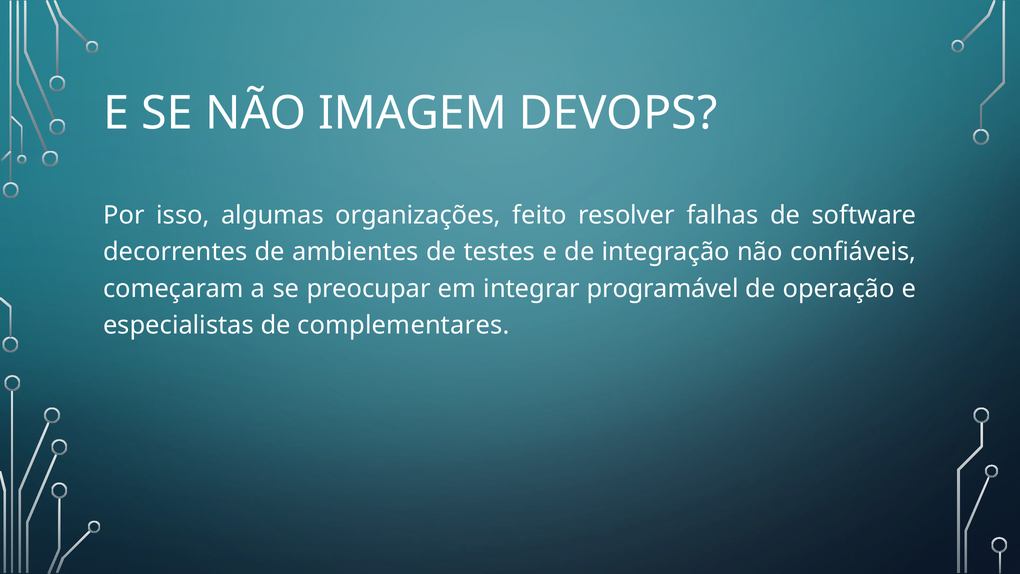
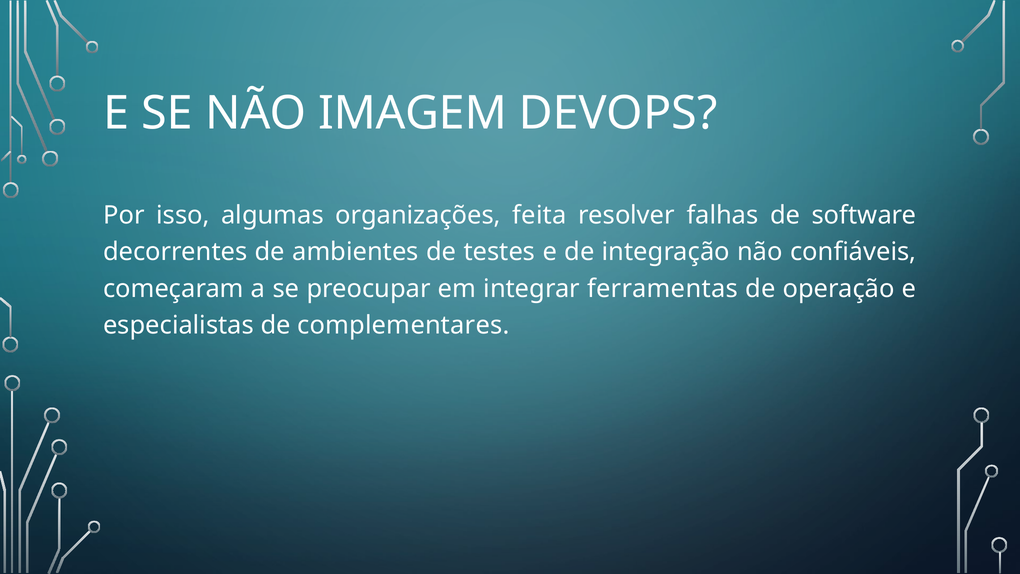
feito: feito -> feita (539, 215)
programável: programável -> ferramentas (662, 289)
